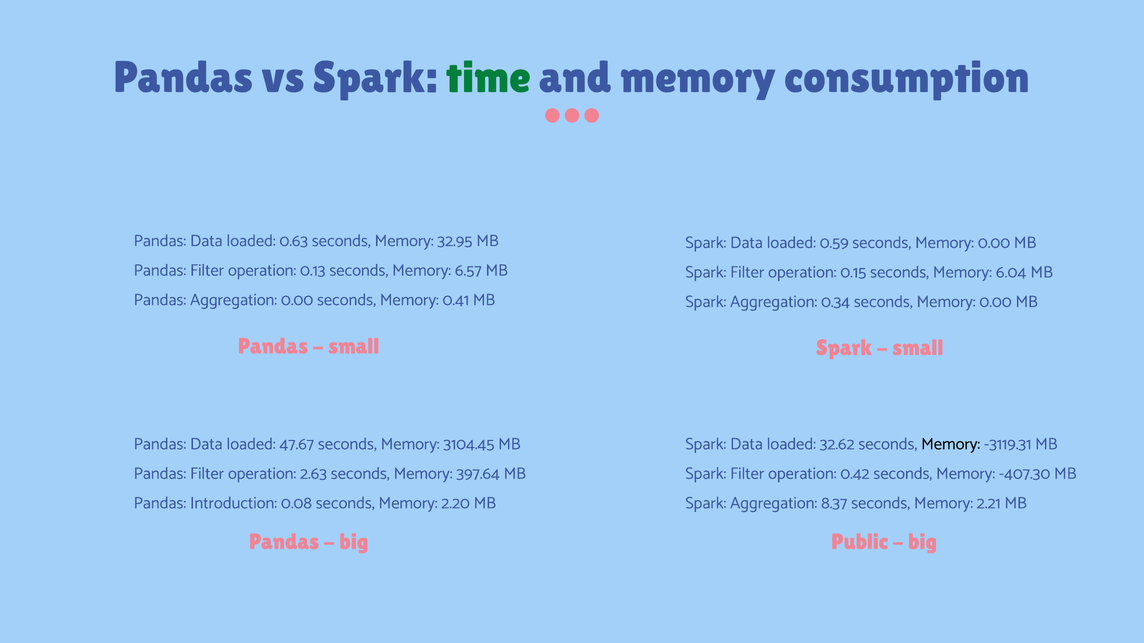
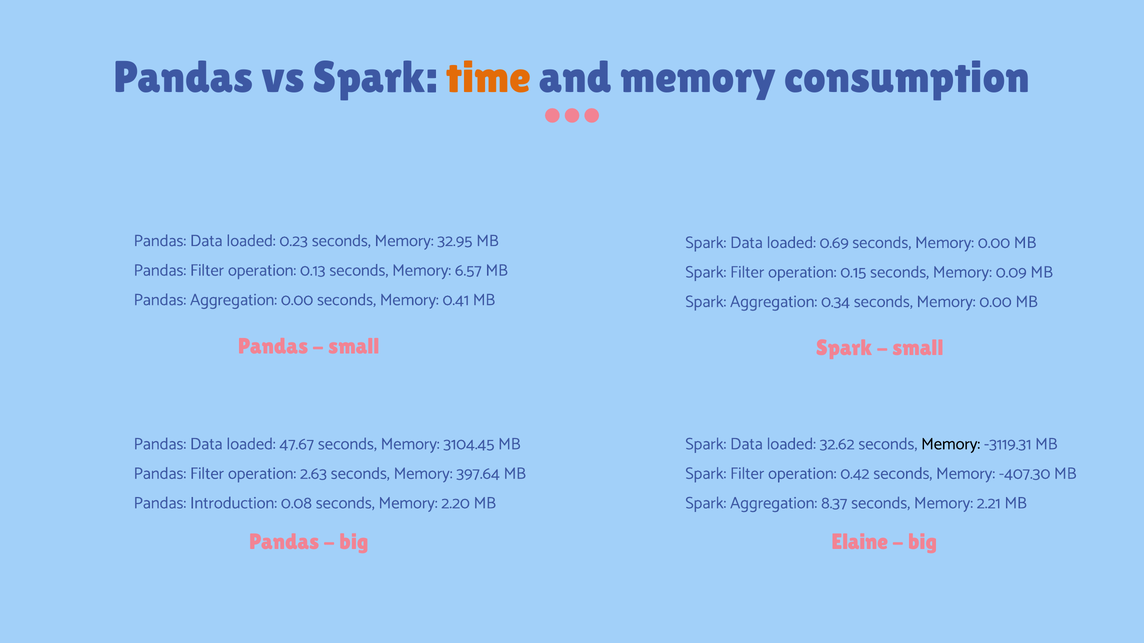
time colour: green -> orange (489, 78)
0.63: 0.63 -> 0.23 (294, 241)
0.59: 0.59 -> 0.69 (834, 243)
6.04: 6.04 -> 0.09 (1011, 272)
Public: Public -> Elaine (860, 543)
